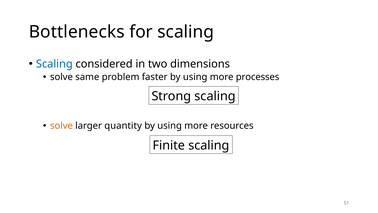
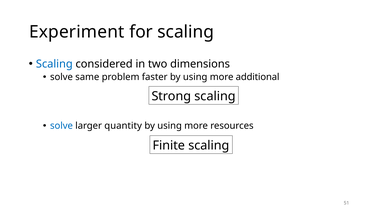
Bottlenecks: Bottlenecks -> Experiment (77, 32)
processes: processes -> additional (258, 77)
solve colour: orange -> blue (61, 126)
